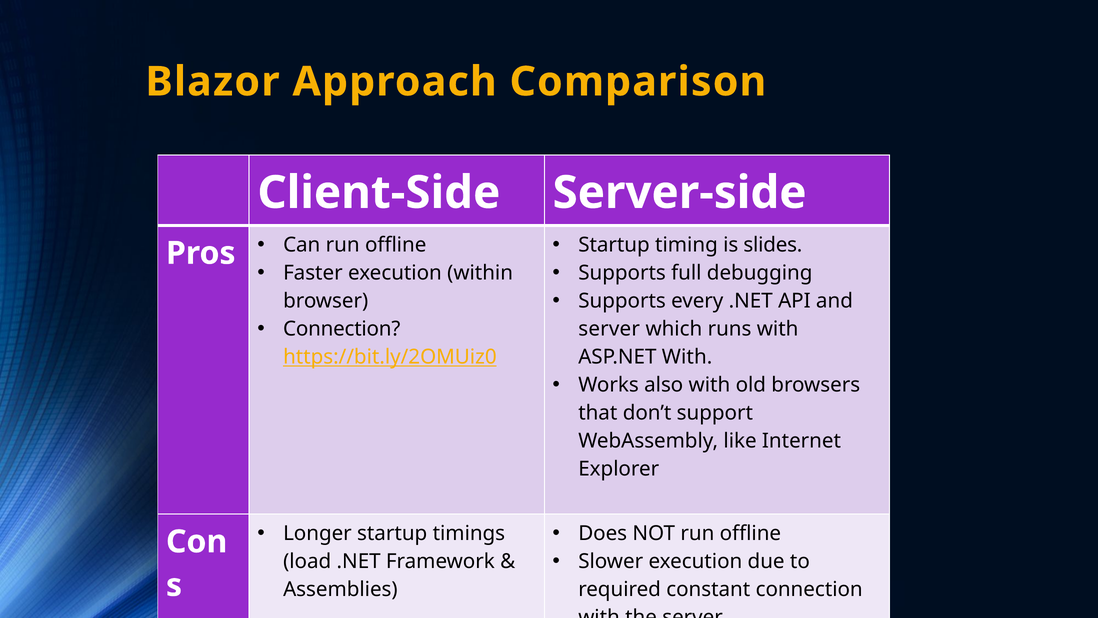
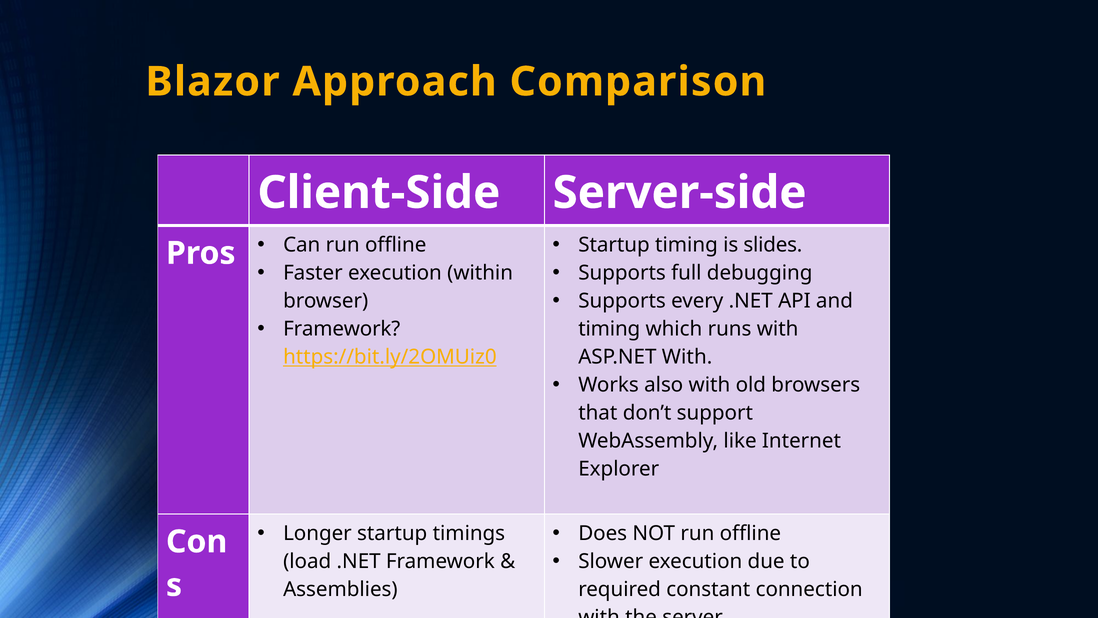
Connection: Connection -> Framework (342, 329)
server: server -> timing (609, 329)
